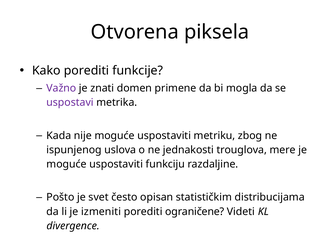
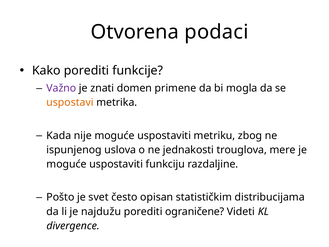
piksela: piksela -> podaci (217, 32)
uspostavi colour: purple -> orange (70, 102)
izmeniti: izmeniti -> najdužu (101, 211)
